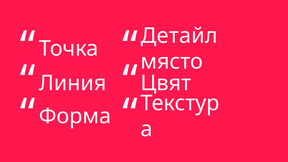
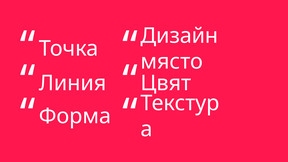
Детайл: Детайл -> Дизайн (179, 36)
